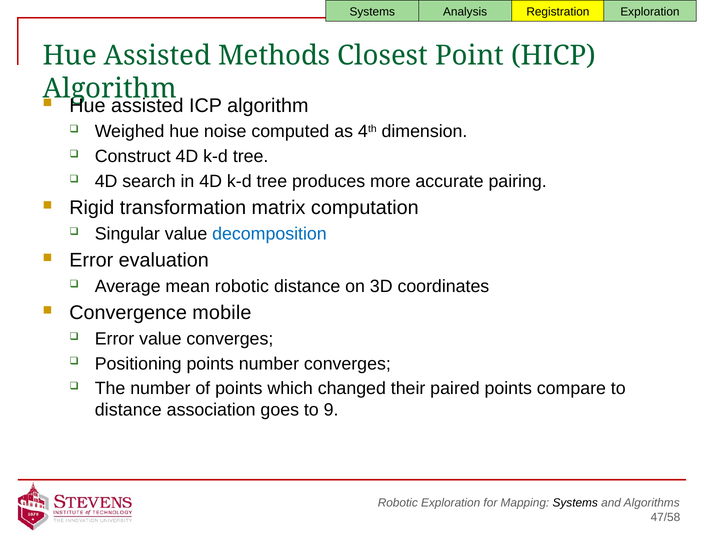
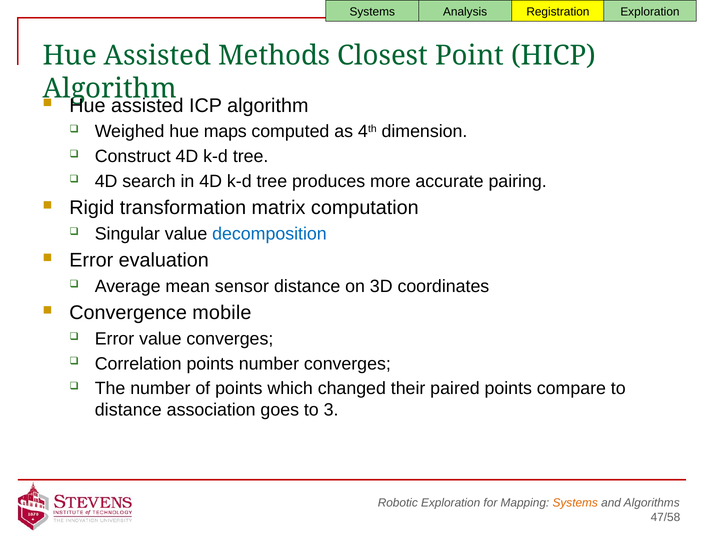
noise: noise -> maps (225, 132)
mean robotic: robotic -> sensor (242, 286)
Positioning: Positioning -> Correlation (138, 364)
9: 9 -> 3 (331, 410)
Systems colour: black -> orange (575, 503)
